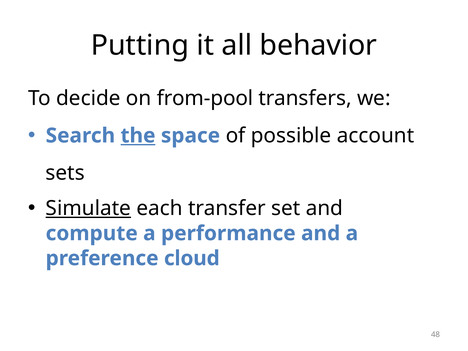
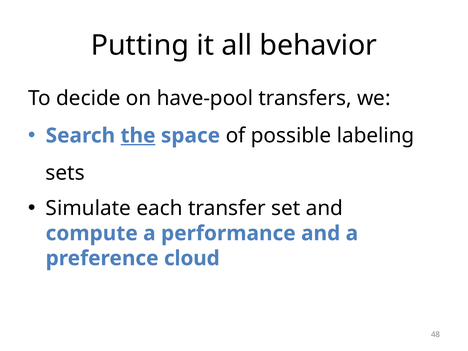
from-pool: from-pool -> have-pool (205, 98)
account: account -> labeling (376, 136)
Simulate underline: present -> none (88, 208)
